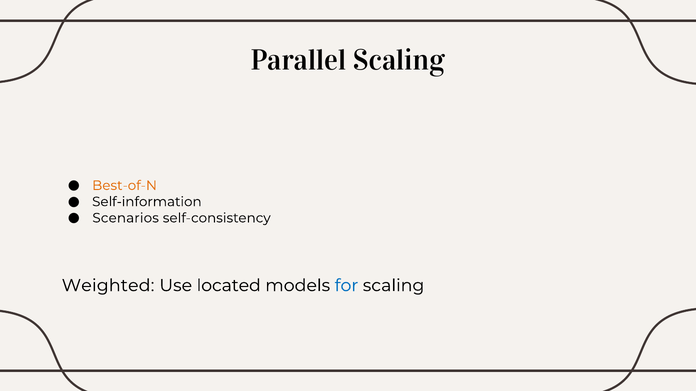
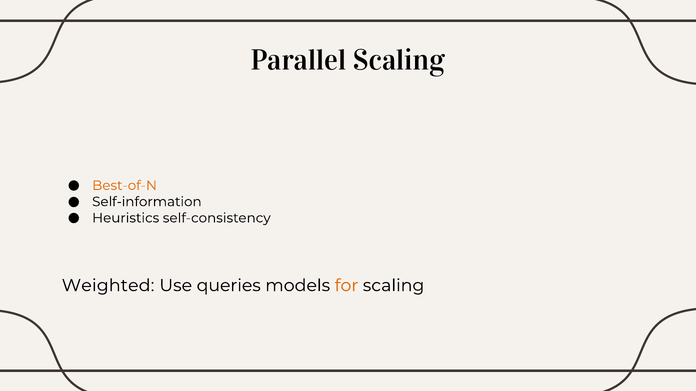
Scenarios: Scenarios -> Heuristics (126, 218)
located: located -> queries (229, 286)
for colour: blue -> orange (346, 286)
